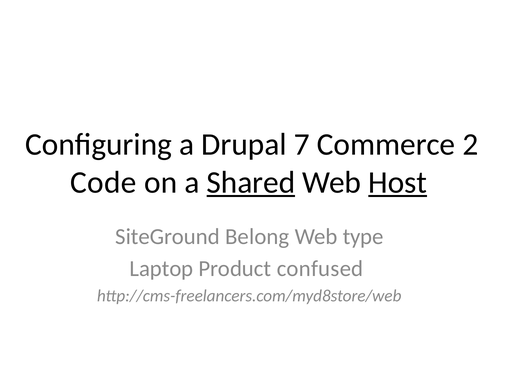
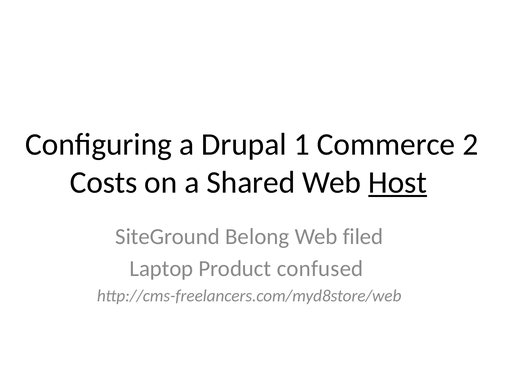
7: 7 -> 1 (302, 144)
Code: Code -> Costs (104, 182)
Shared underline: present -> none (251, 182)
type: type -> filed (363, 236)
